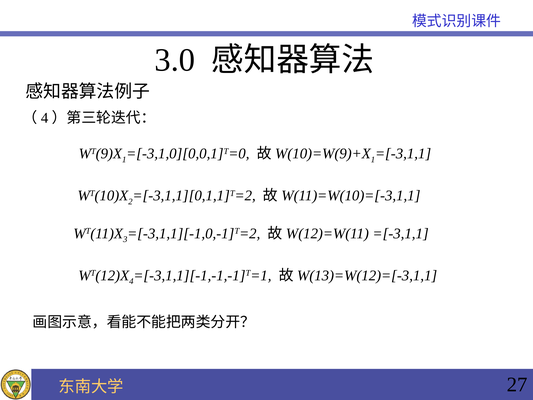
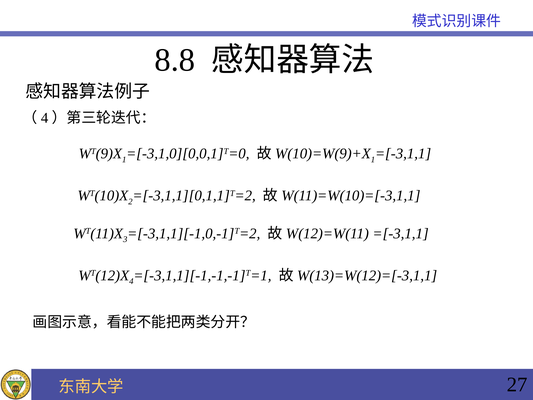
3.0: 3.0 -> 8.8 (175, 60)
